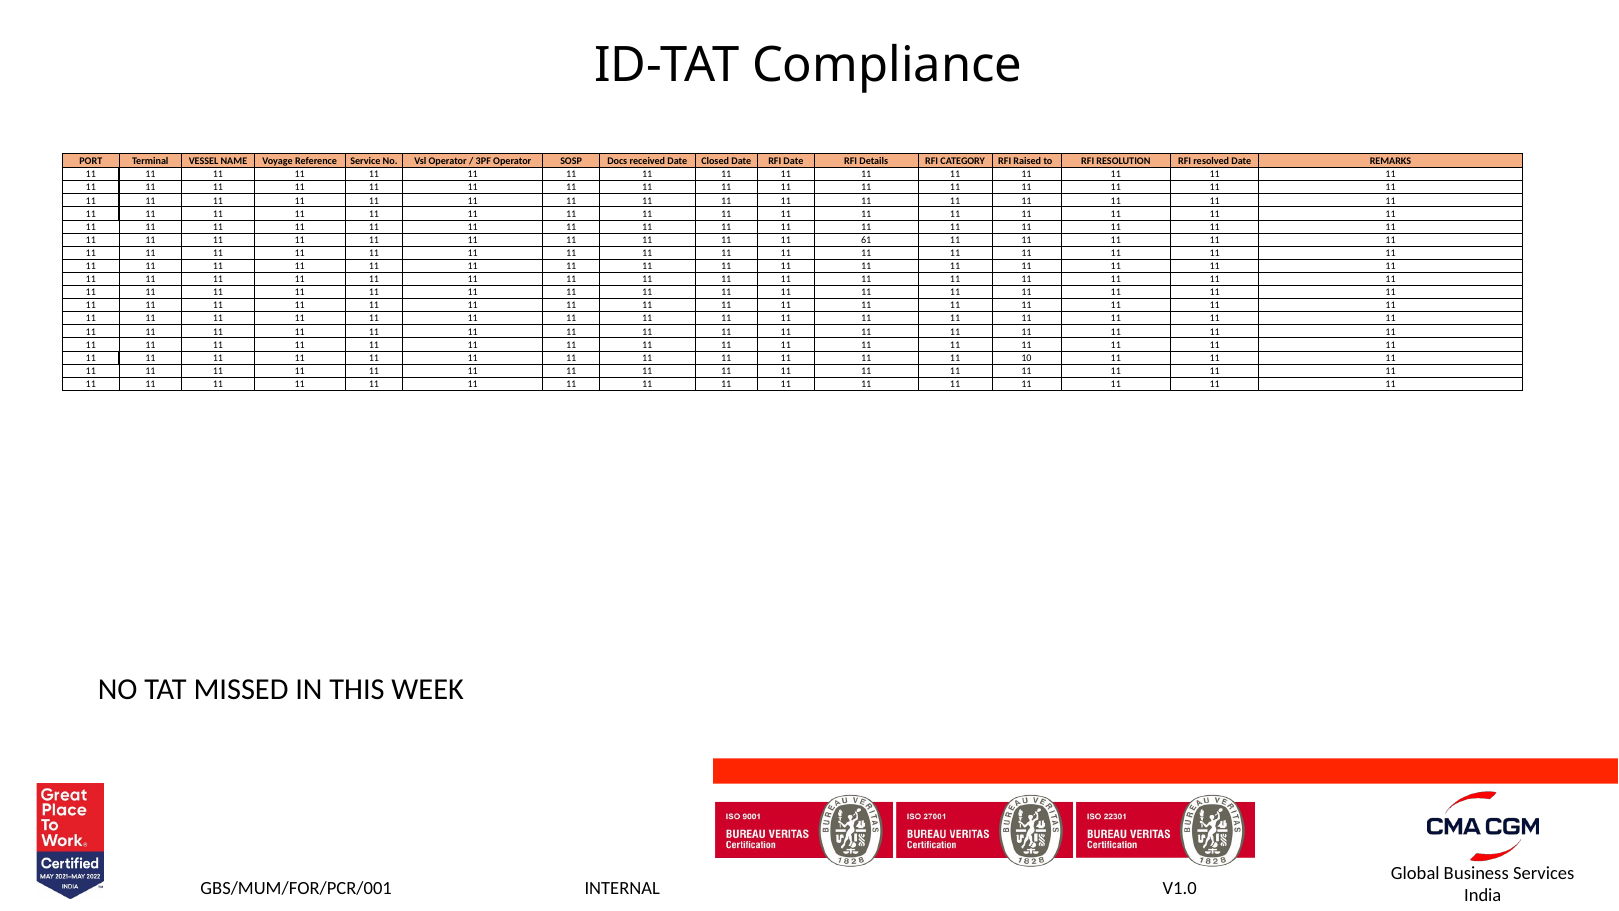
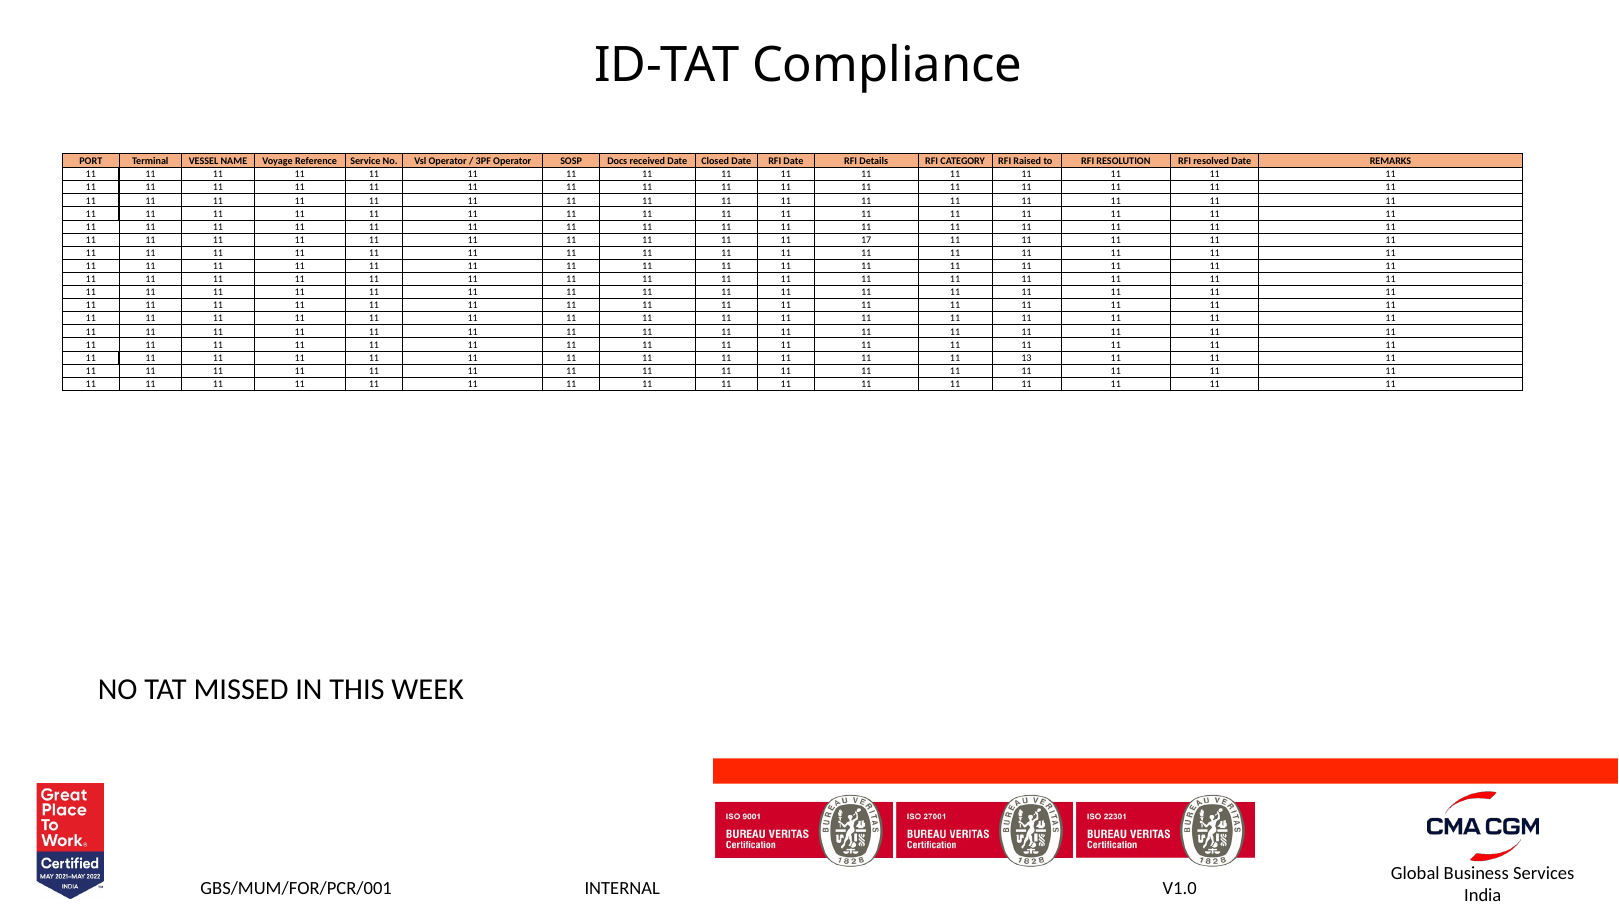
61: 61 -> 17 (866, 240)
10: 10 -> 13 (1026, 358)
